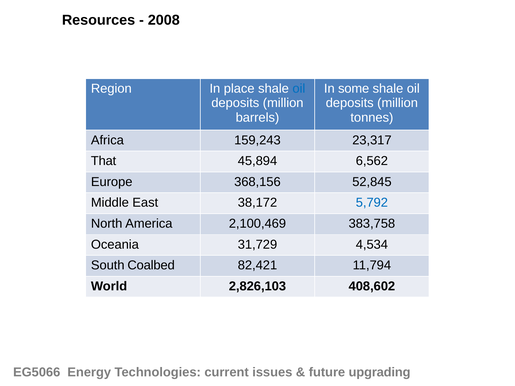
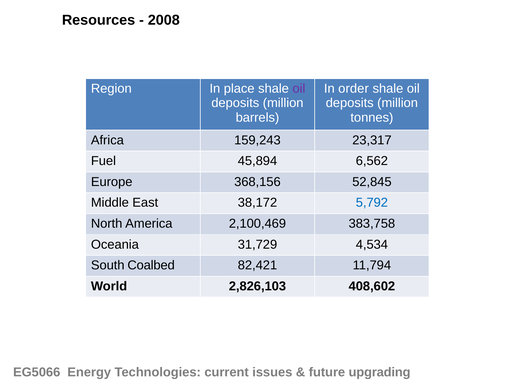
oil colour: blue -> purple (299, 89)
some: some -> order (354, 89)
That: That -> Fuel (103, 161)
